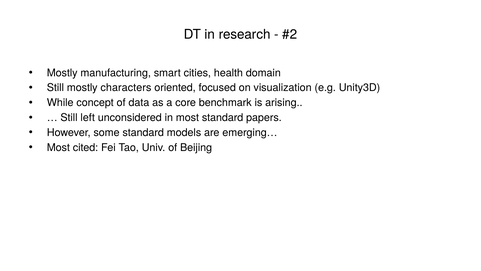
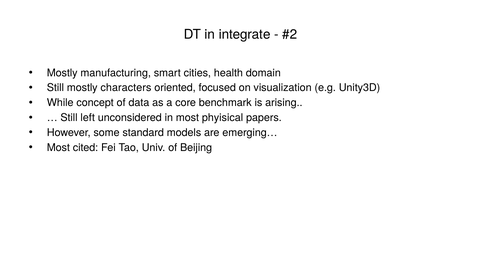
research: research -> integrate (245, 34)
most standard: standard -> phyisical (223, 118)
